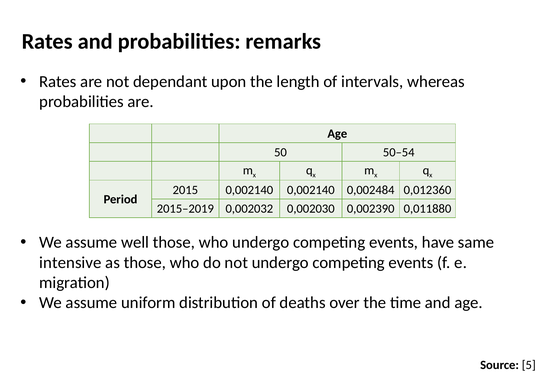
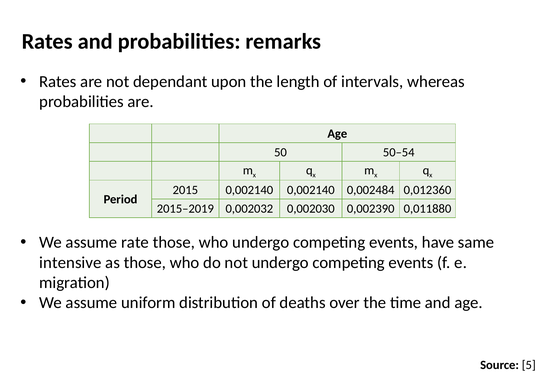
well: well -> rate (135, 243)
